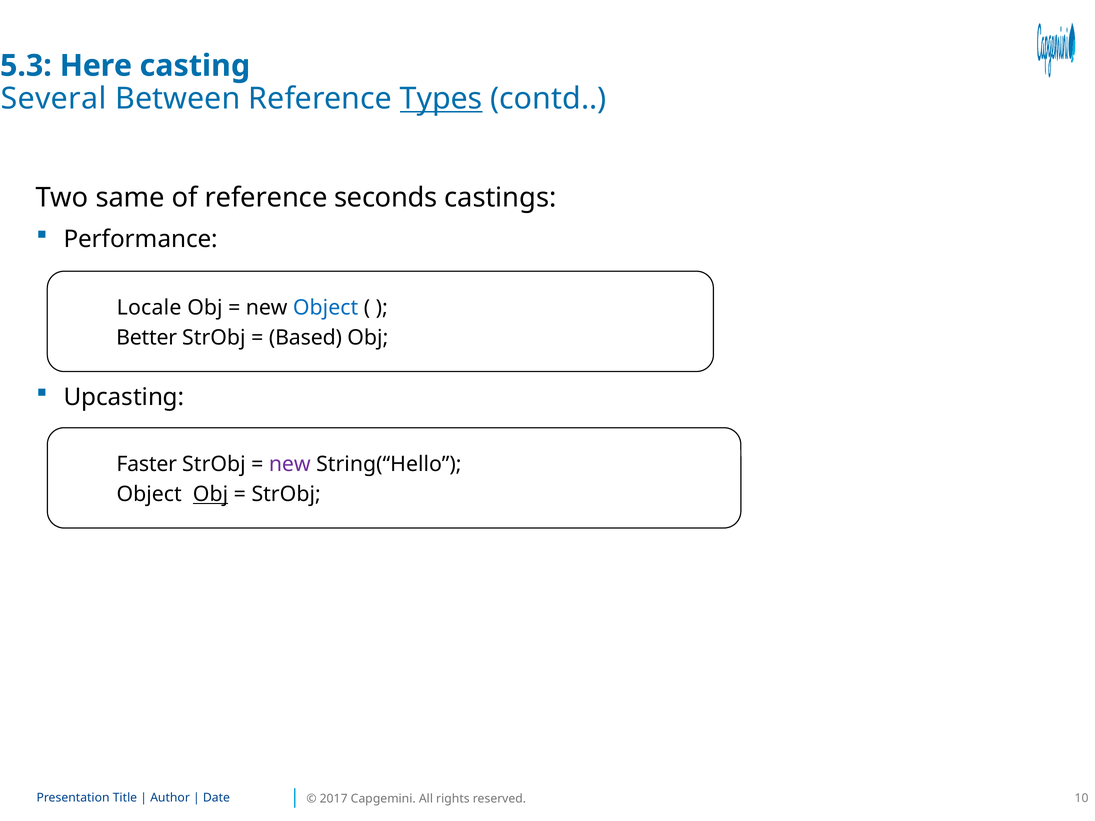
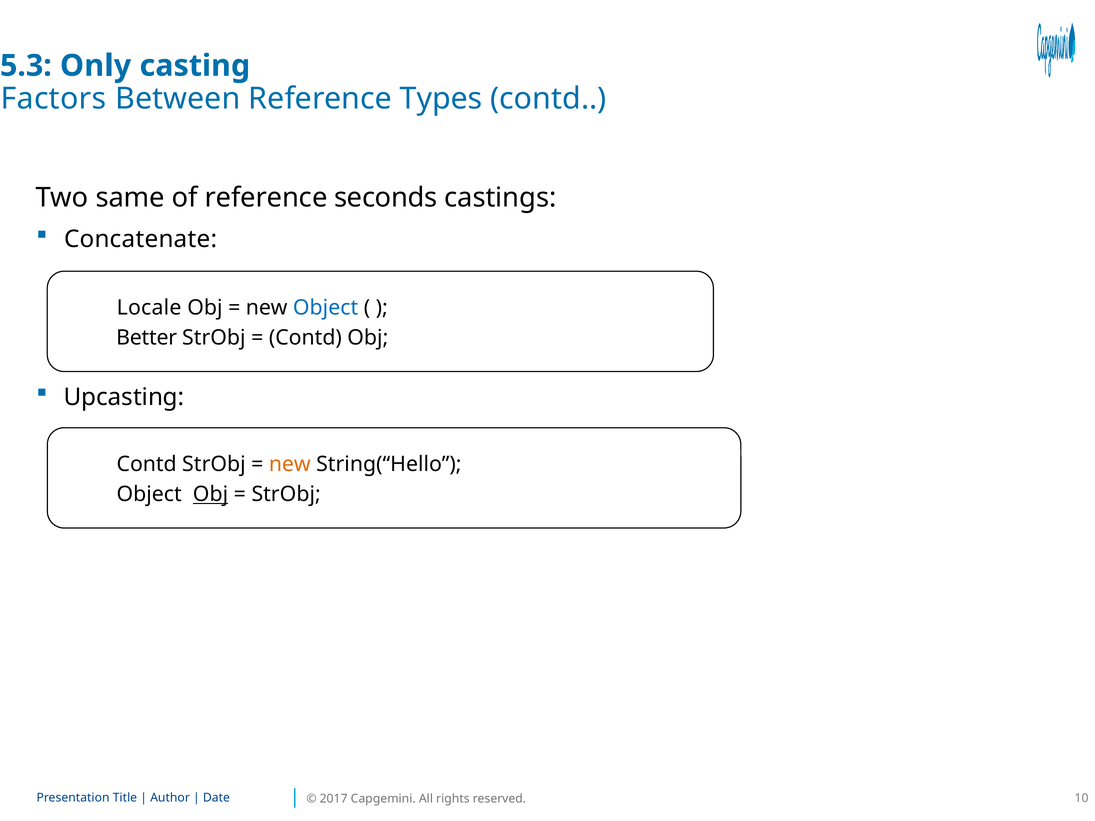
Here: Here -> Only (96, 66)
Several: Several -> Factors (53, 99)
Types underline: present -> none (441, 99)
Performance: Performance -> Concatenate (141, 239)
Based: Based -> Contd (305, 338)
Faster: Faster -> Contd (147, 465)
new colour: purple -> orange (290, 465)
